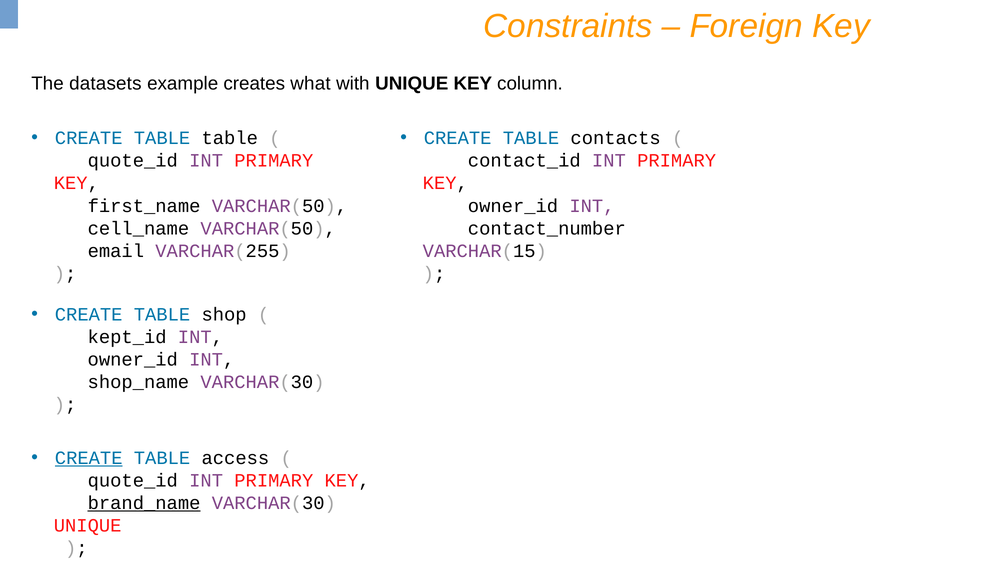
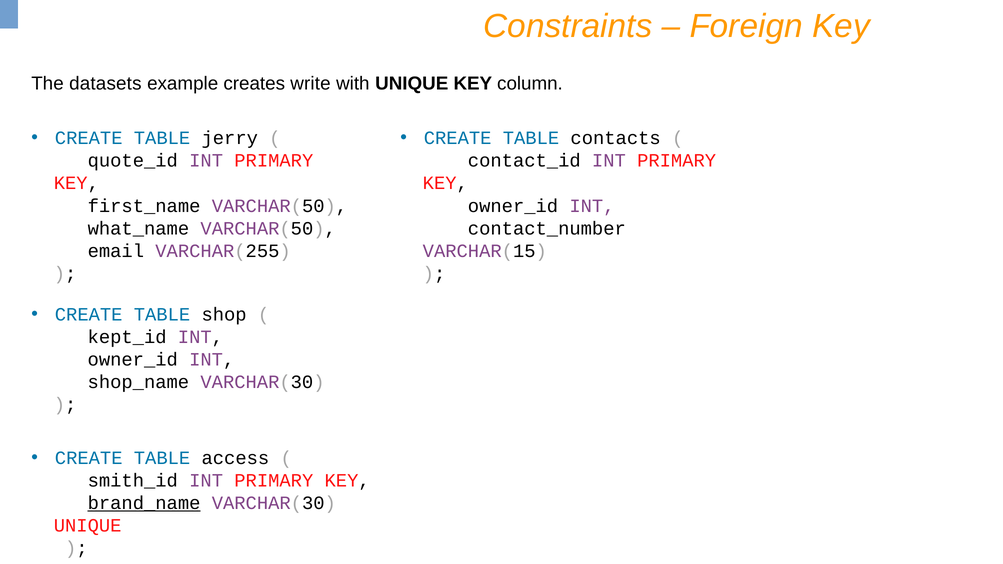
what: what -> write (310, 84)
TABLE table: table -> jerry (230, 138)
cell_name: cell_name -> what_name (138, 228)
CREATE underline: present -> none (89, 458)
quote_id: quote_id -> smith_id (133, 481)
